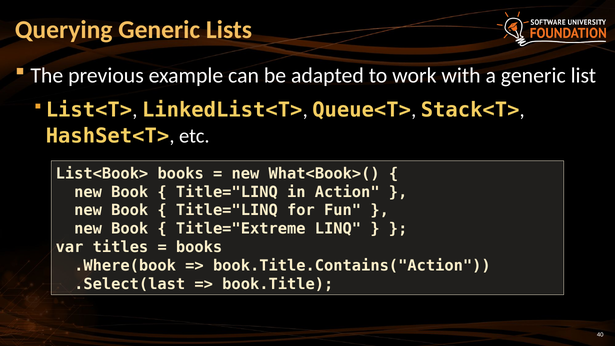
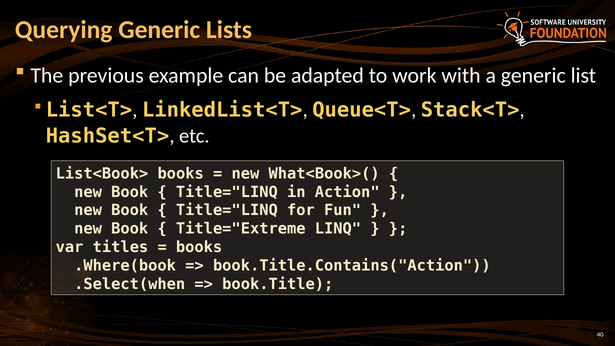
.Select(last: .Select(last -> .Select(when (130, 284)
